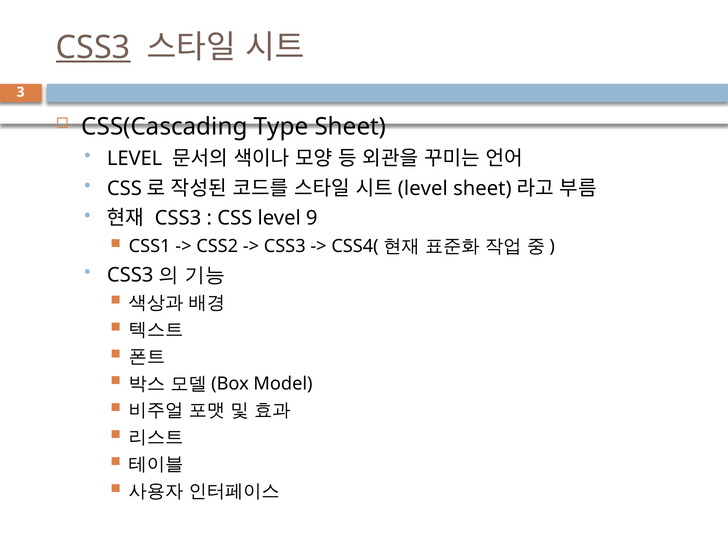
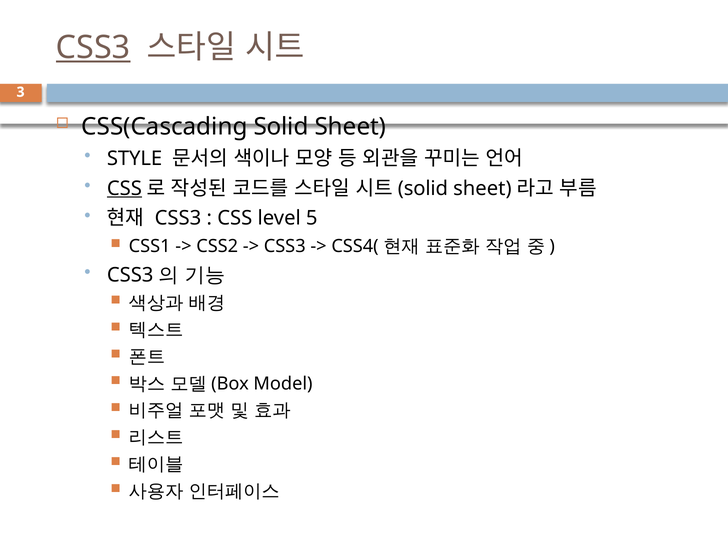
CSS(Cascading Type: Type -> Solid (281, 127)
LEVEL: LEVEL -> STYLE (135, 159)
CSS underline: none -> present (124, 188)
level: level -> solid (423, 188)
9: 9 -> 5 (312, 218)
